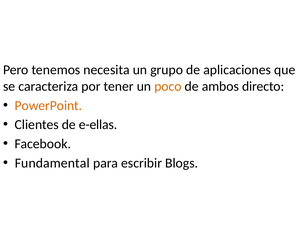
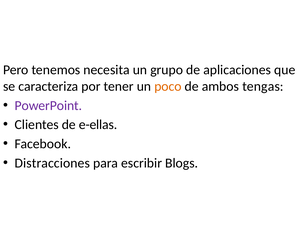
directo: directo -> tengas (263, 86)
PowerPoint colour: orange -> purple (48, 105)
Fundamental: Fundamental -> Distracciones (52, 163)
